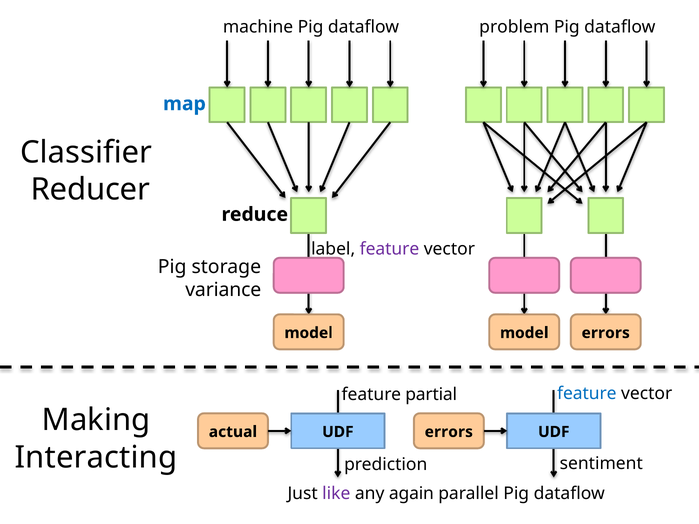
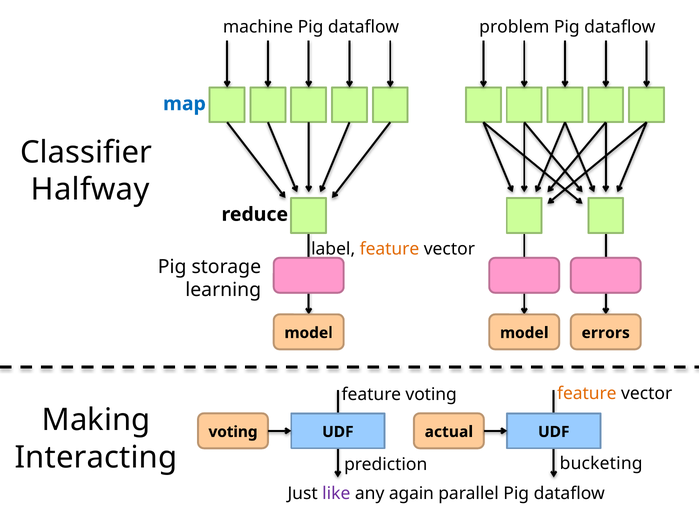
Reducer: Reducer -> Halfway (90, 190)
feature colour: purple -> orange (389, 249)
variance: variance -> learning (223, 290)
feature colour: blue -> orange (587, 394)
feature partial: partial -> voting (431, 395)
actual: actual -> voting (233, 432)
errors: errors -> actual (449, 432)
sentiment: sentiment -> bucketing (601, 464)
